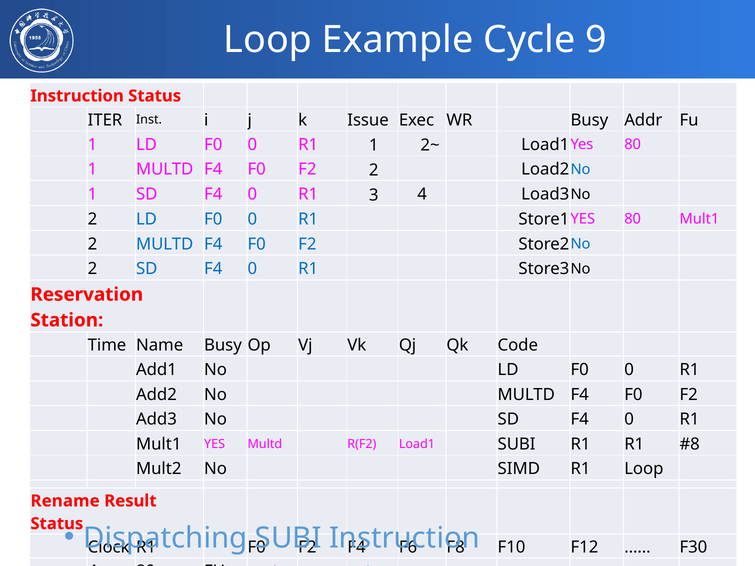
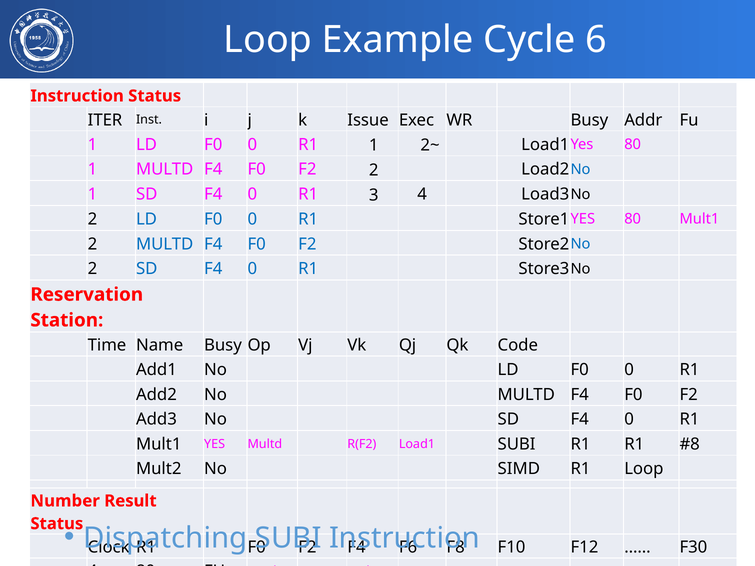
9: 9 -> 6 (596, 40)
Rename: Rename -> Number (65, 501)
